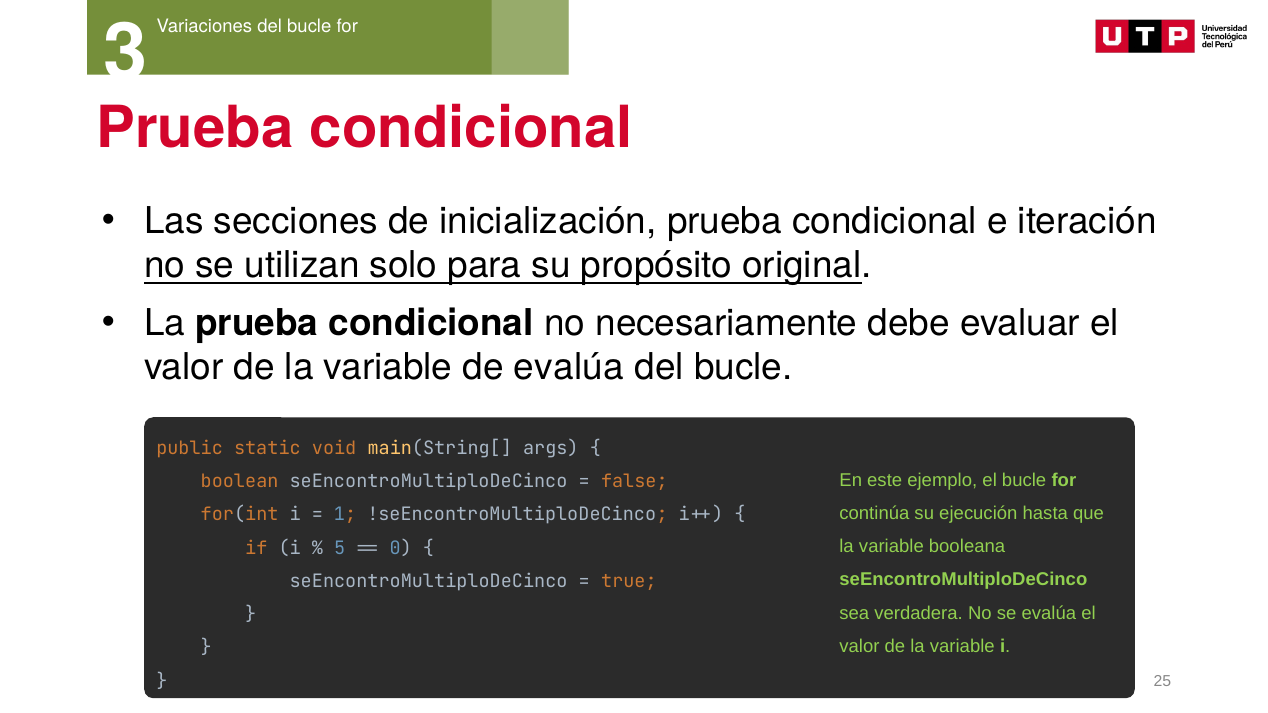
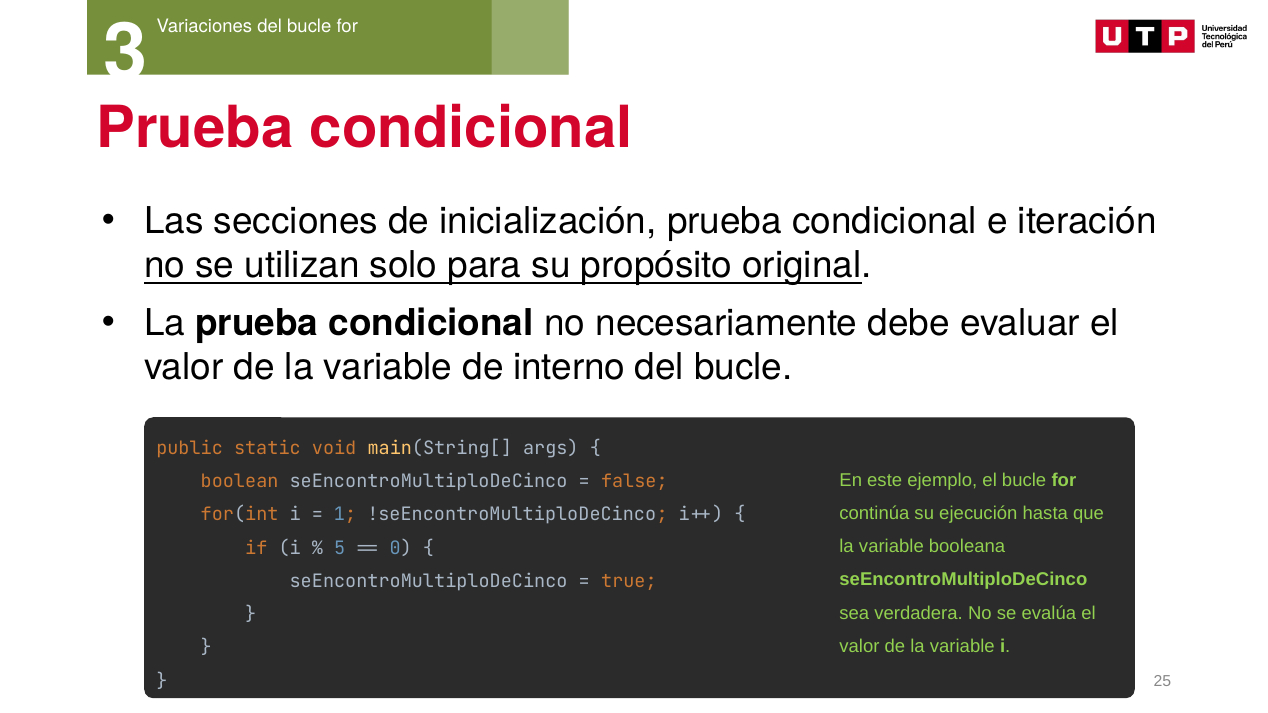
de evalúa: evalúa -> interno (569, 368)
